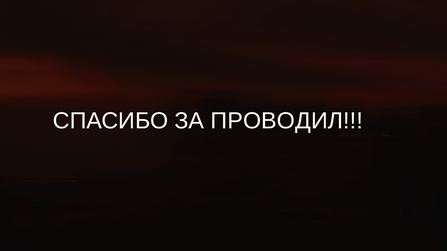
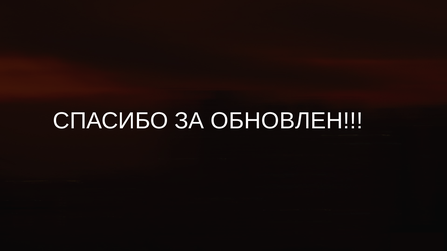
ПРОВОДИЛ: ПРОВОДИЛ -> ОБНОВЛЕН (287, 121)
